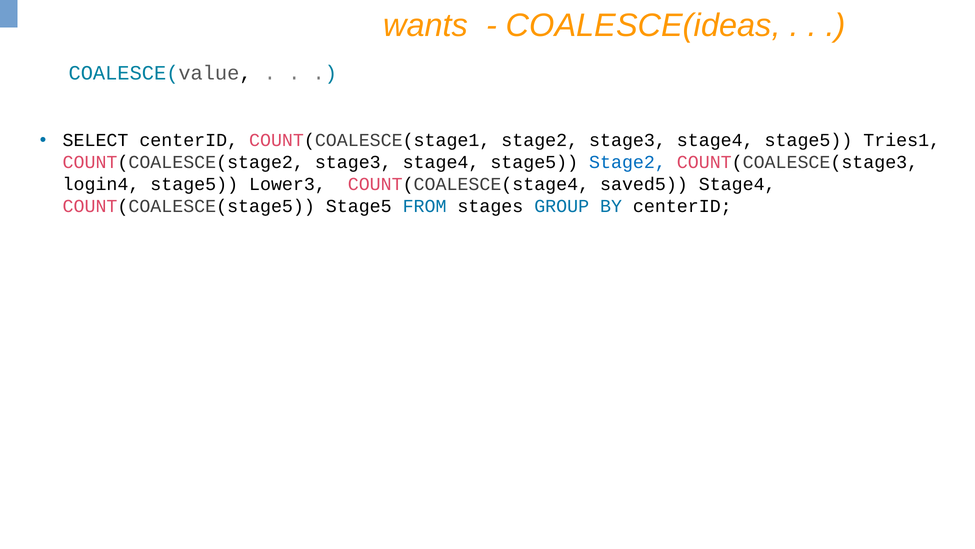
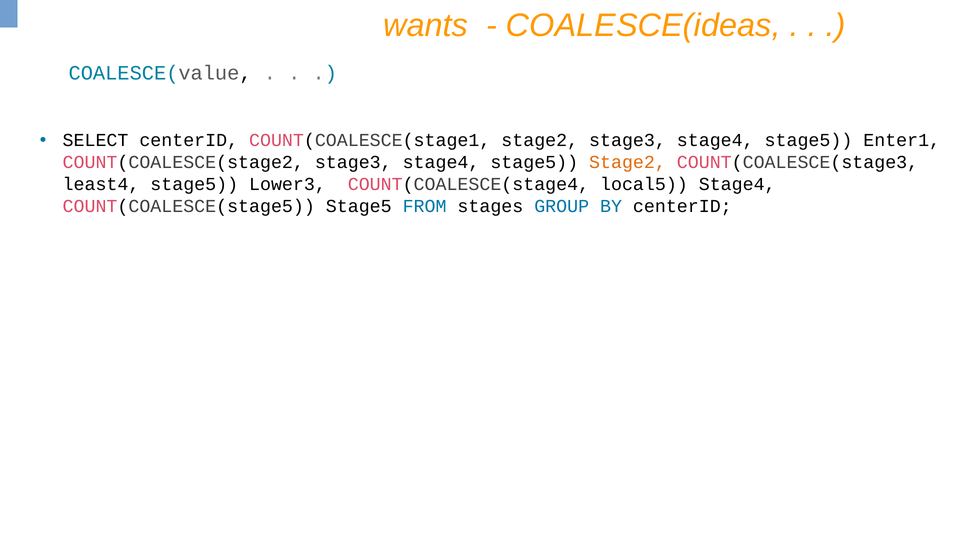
Tries1: Tries1 -> Enter1 (902, 140)
Stage2 colour: blue -> orange (628, 162)
login4: login4 -> least4 (101, 184)
saved5: saved5 -> local5 (644, 184)
